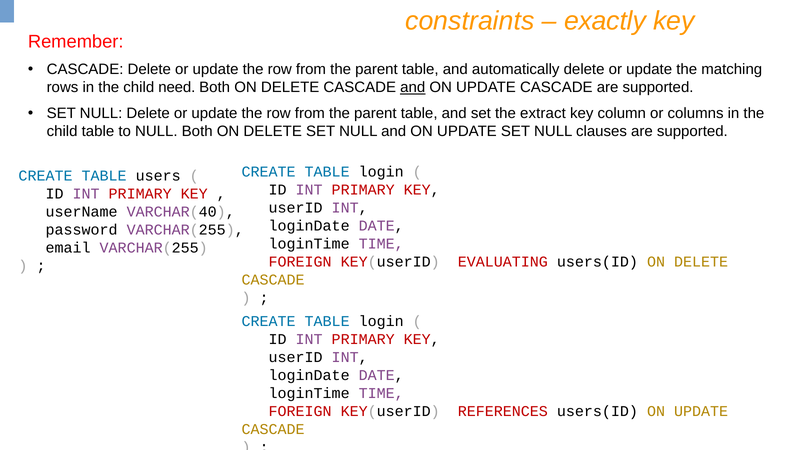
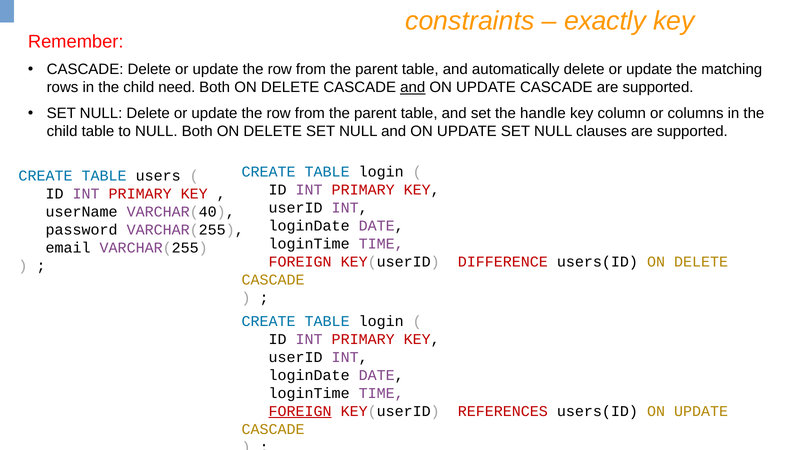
extract: extract -> handle (543, 114)
EVALUATING: EVALUATING -> DIFFERENCE (503, 262)
FOREIGN underline: none -> present (300, 412)
